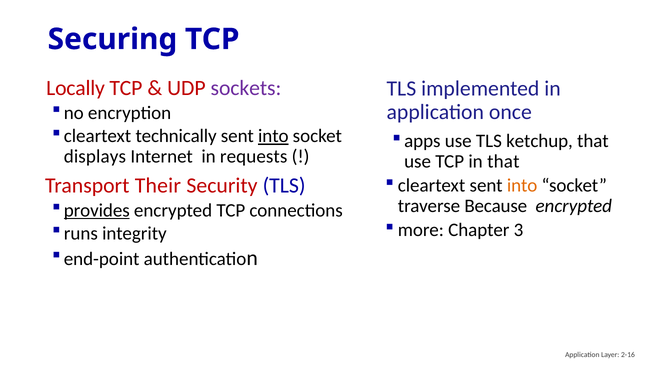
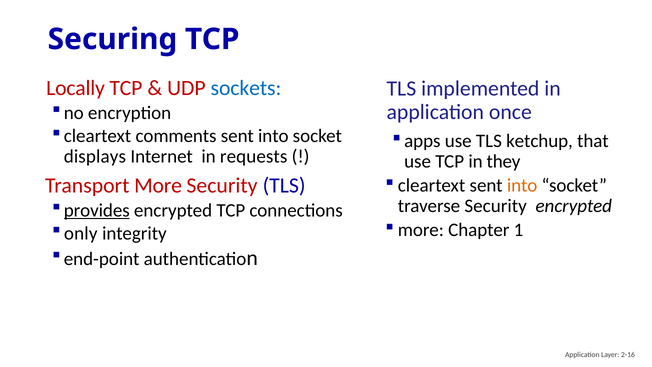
sockets colour: purple -> blue (246, 88)
technically: technically -> comments (176, 136)
into underline: present -> none (273, 136)
in that: that -> they (504, 162)
Transport Their: Their -> More (158, 185)
traverse Because: Because -> Security (496, 206)
3: 3 -> 1 (519, 230)
runs: runs -> only (81, 233)
